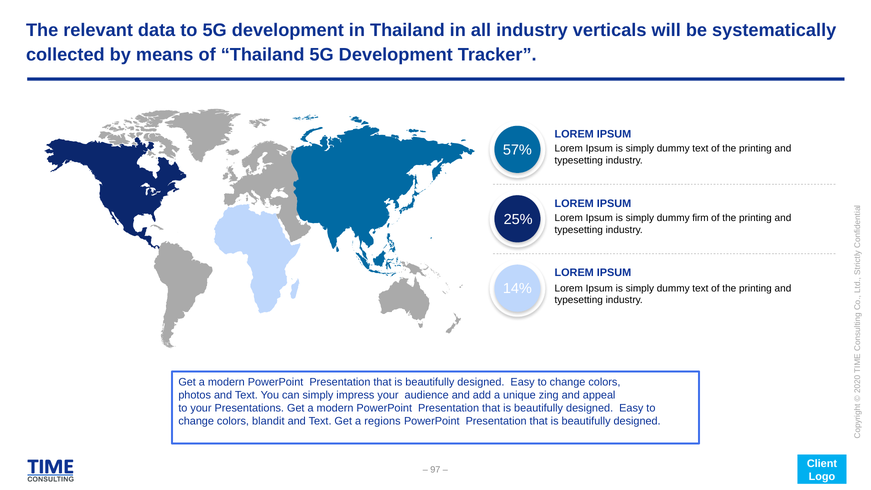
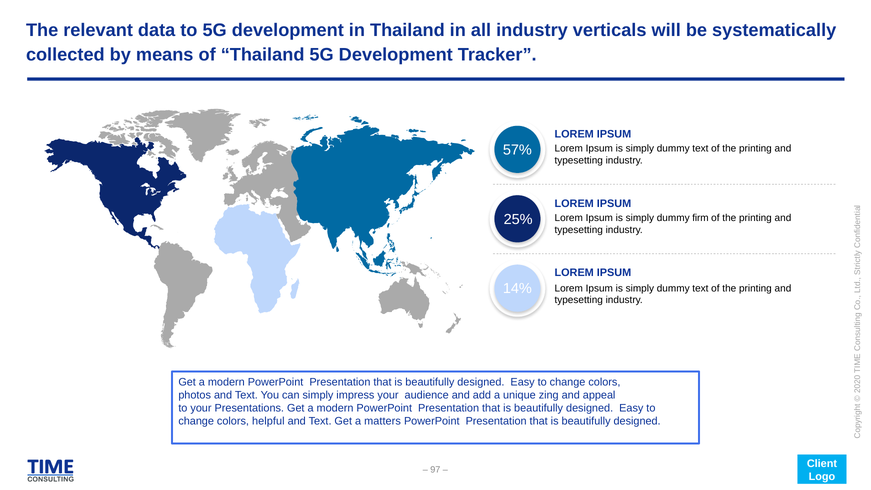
blandit: blandit -> helpful (268, 421)
regions: regions -> matters (383, 421)
